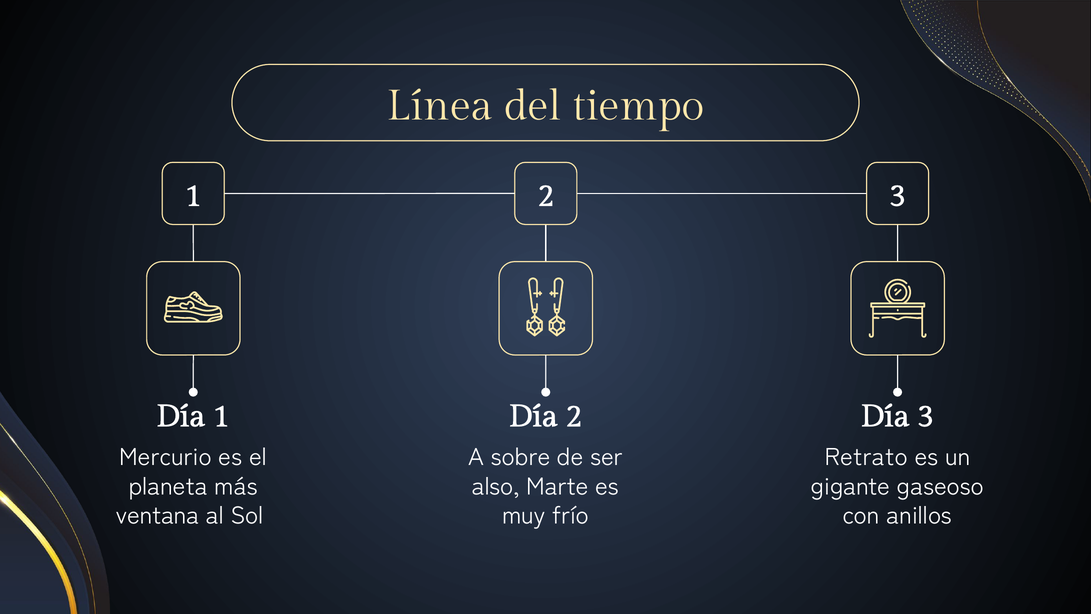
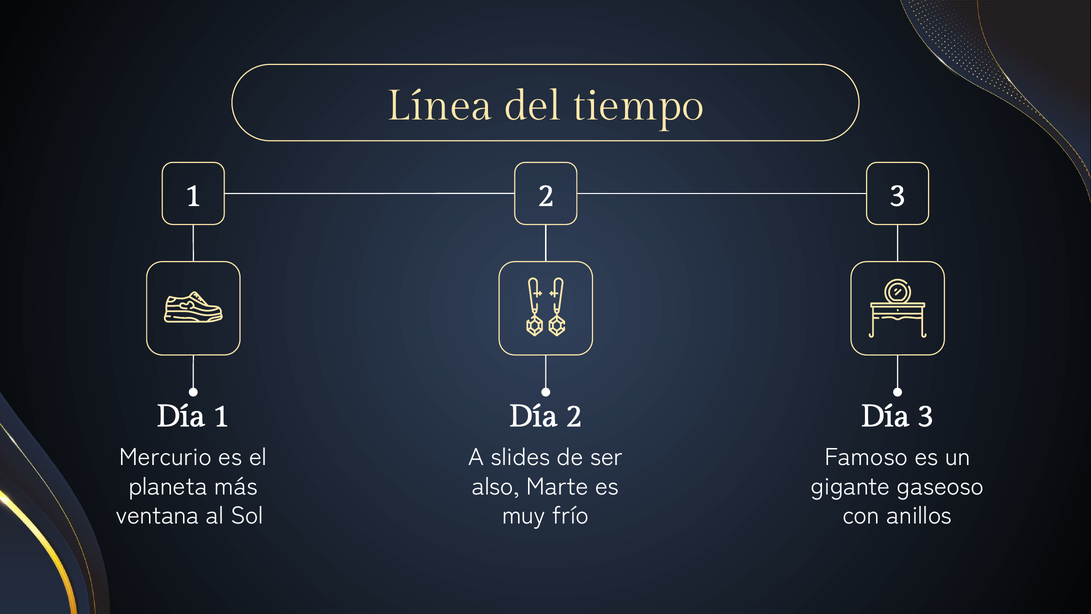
sobre: sobre -> slides (521, 457)
Retrato: Retrato -> Famoso (866, 457)
